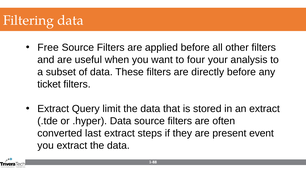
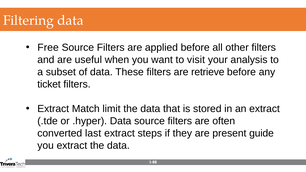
four: four -> visit (196, 60)
directly: directly -> retrieve (208, 72)
Query: Query -> Match (86, 109)
event: event -> guide (261, 133)
